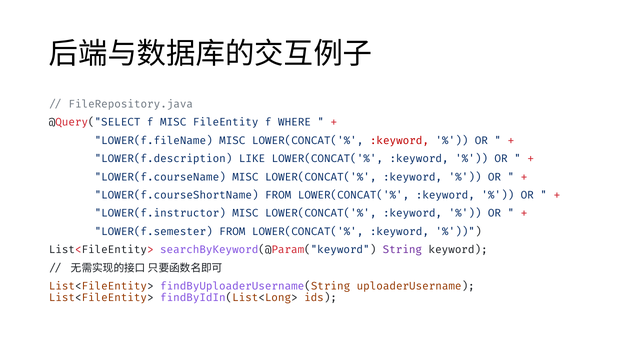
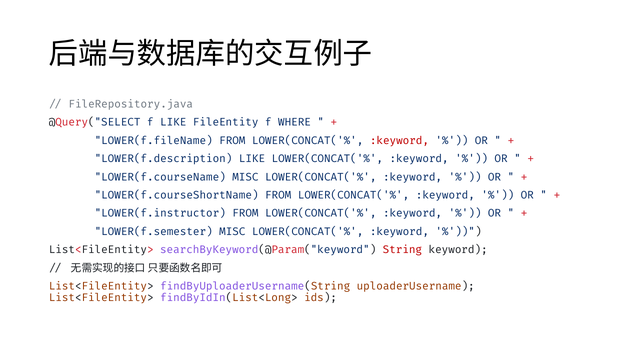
f MISC: MISC -> LIKE (173, 122)
LOWER(f.fileName MISC: MISC -> FROM (232, 140)
LOWER(f.instructor MISC: MISC -> FROM (245, 213)
LOWER(f.semester FROM: FROM -> MISC (232, 231)
String colour: purple -> red (402, 250)
